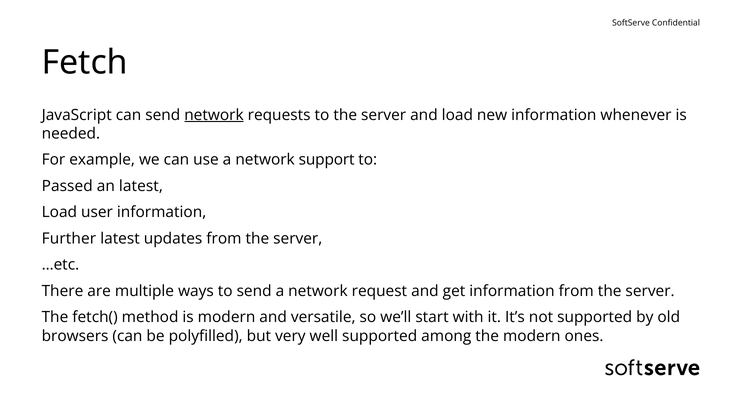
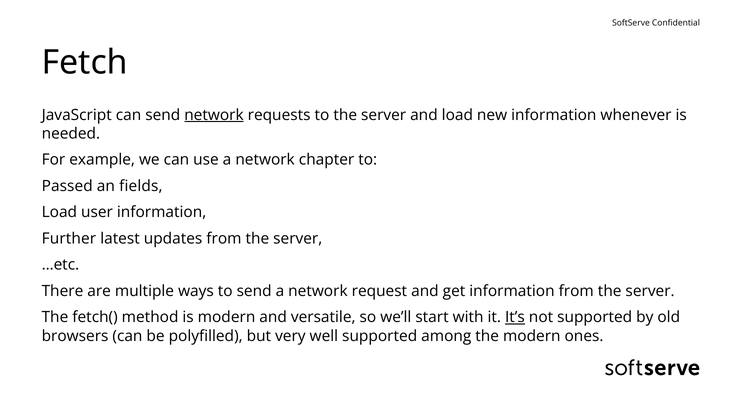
support: support -> chapter (327, 160)
an latest: latest -> fields (141, 186)
It’s underline: none -> present (515, 317)
